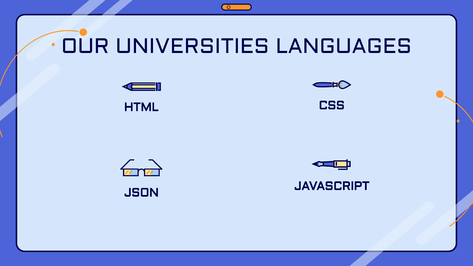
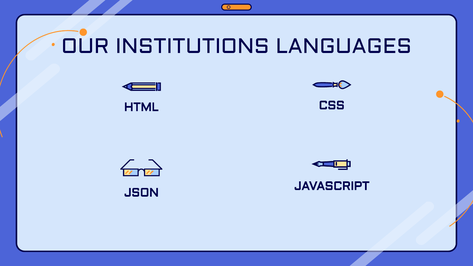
UNIVERSITIES: UNIVERSITIES -> INSTITUTIONS (192, 46)
